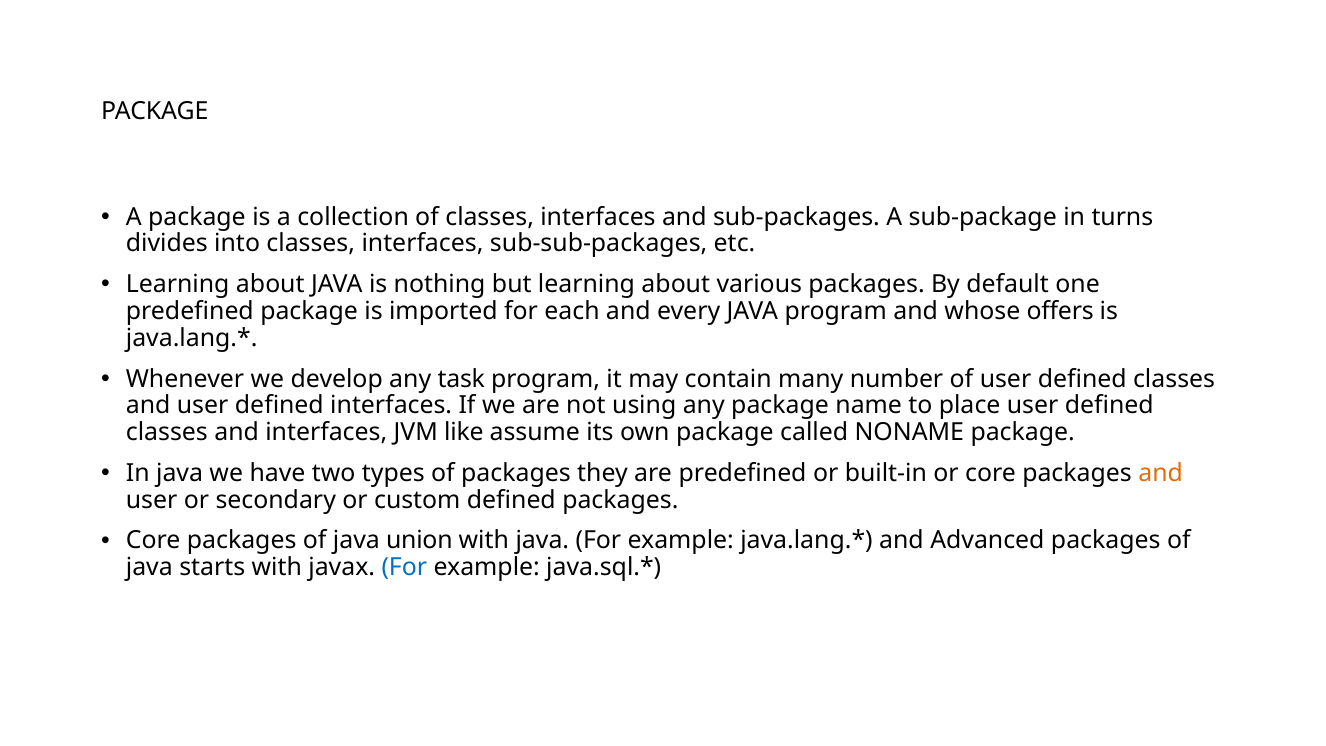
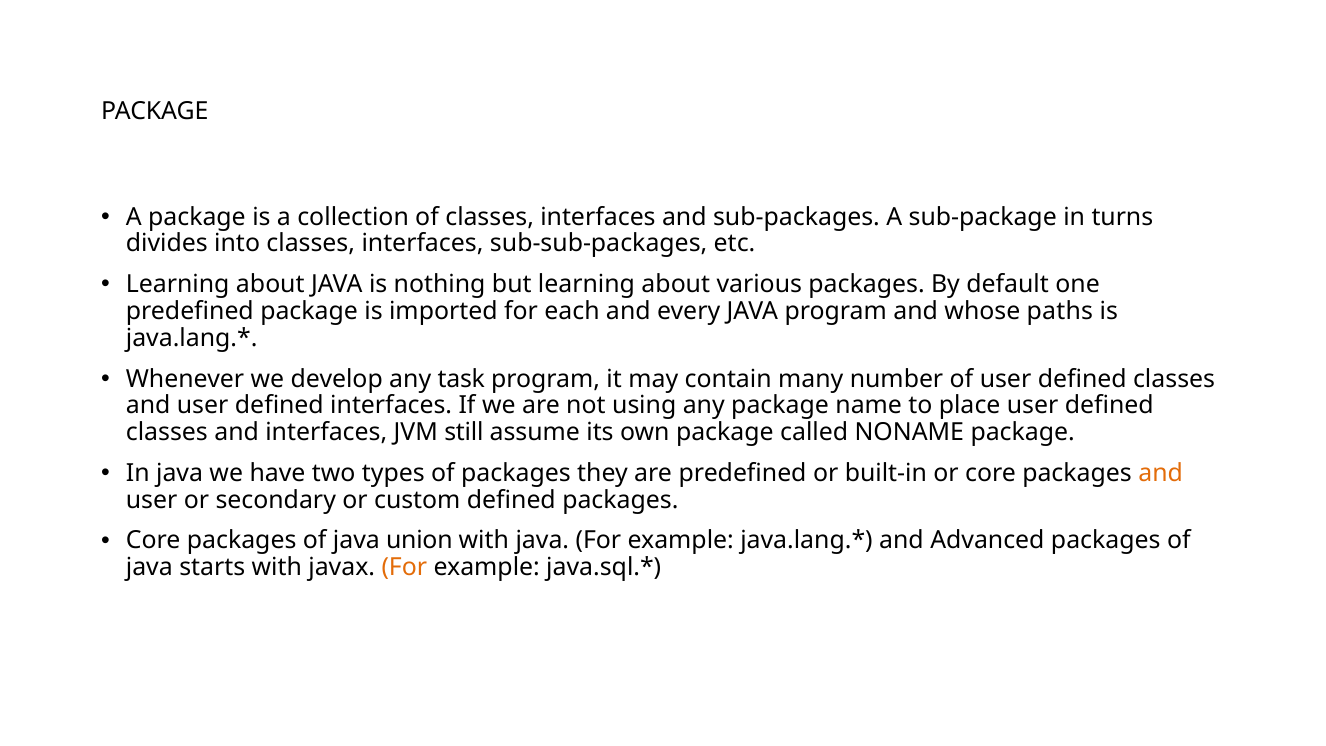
offers: offers -> paths (1060, 311)
like: like -> still (464, 432)
For colour: blue -> orange (404, 568)
